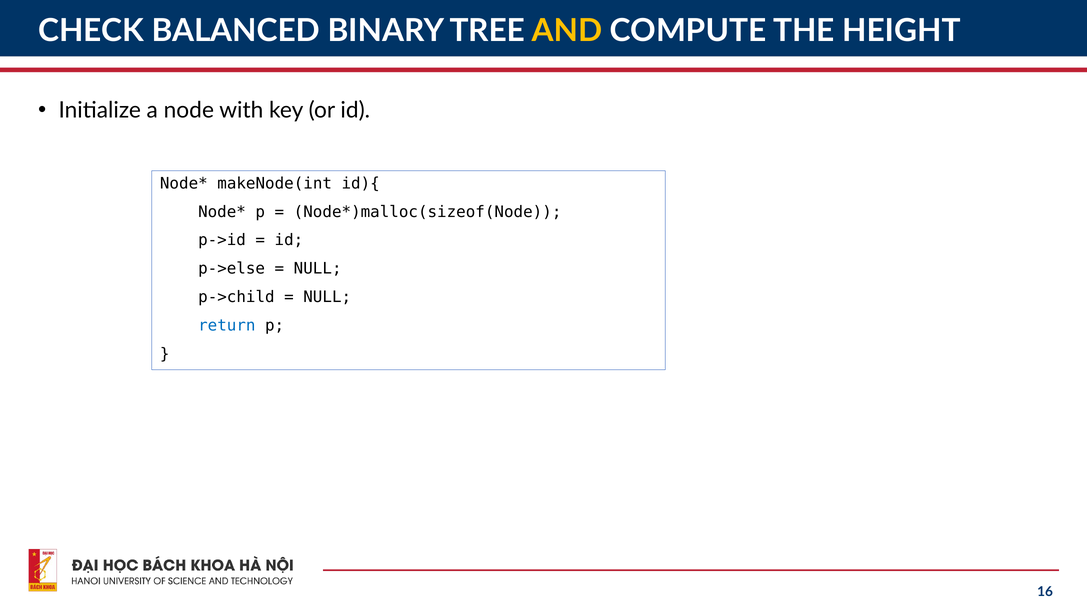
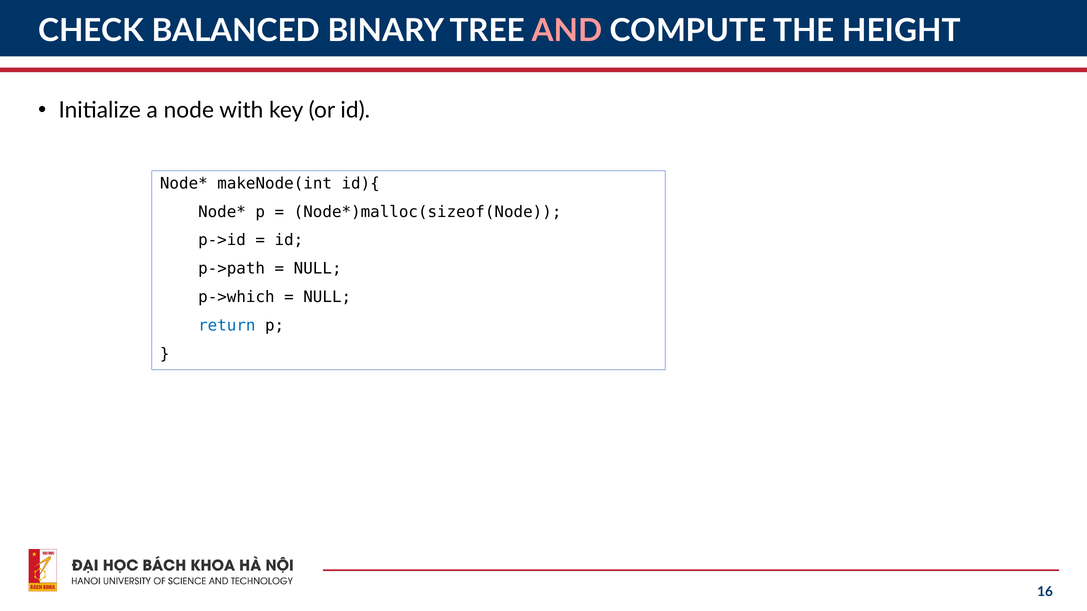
AND colour: yellow -> pink (567, 31)
p->else: p->else -> p->path (232, 269)
p->child: p->child -> p->which (236, 297)
